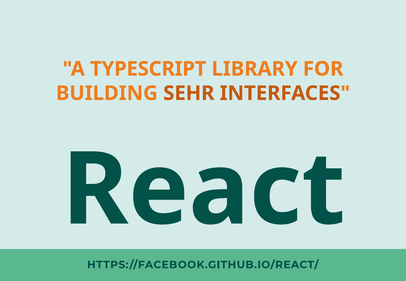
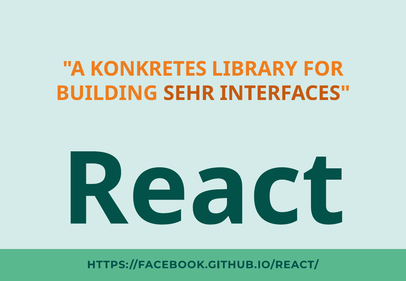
TYPESCRIPT: TYPESCRIPT -> KONKRETES (148, 69)
